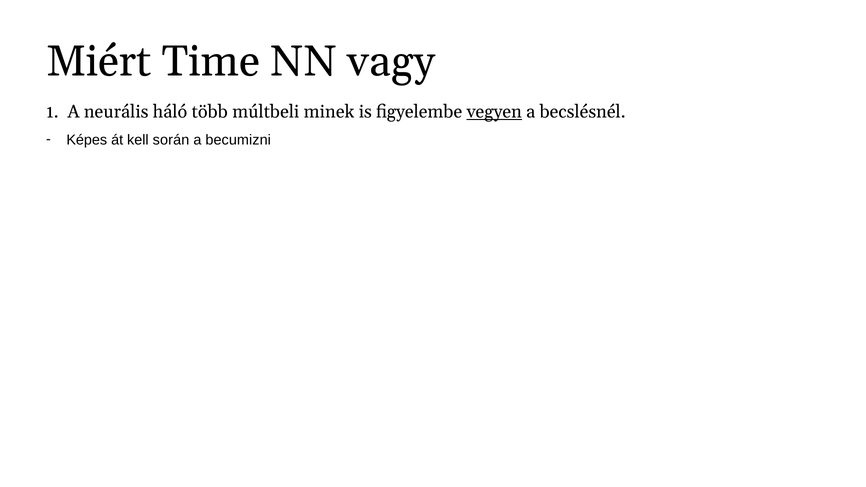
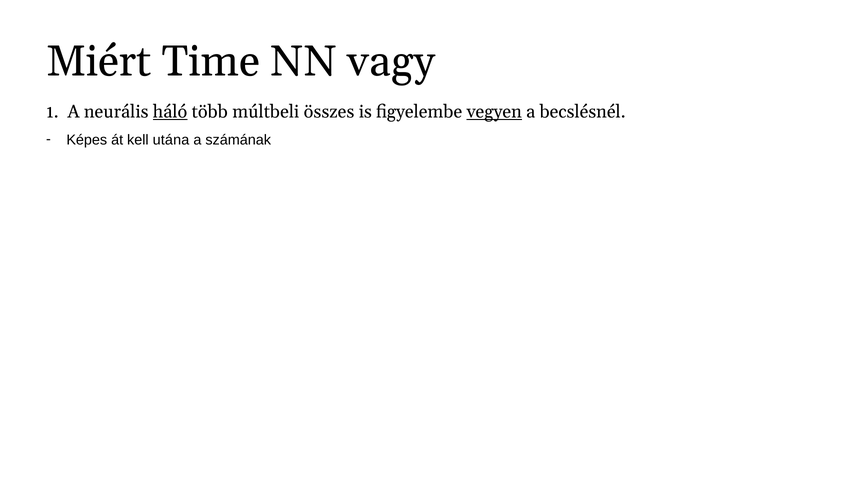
háló underline: none -> present (170, 112)
minek: minek -> összes (329, 112)
során: során -> utána (171, 140)
becumizni: becumizni -> számának (238, 140)
